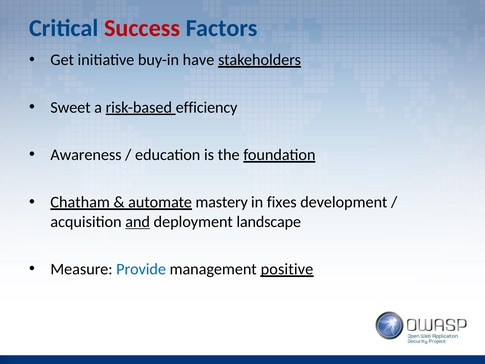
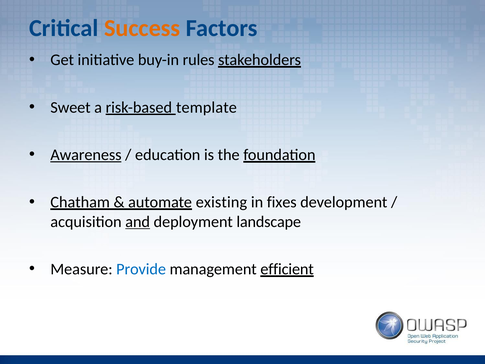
Success colour: red -> orange (142, 28)
have: have -> rules (199, 60)
efficiency: efficiency -> template (206, 107)
Awareness underline: none -> present (86, 155)
mastery: mastery -> existing (221, 202)
positive: positive -> efficient (287, 269)
